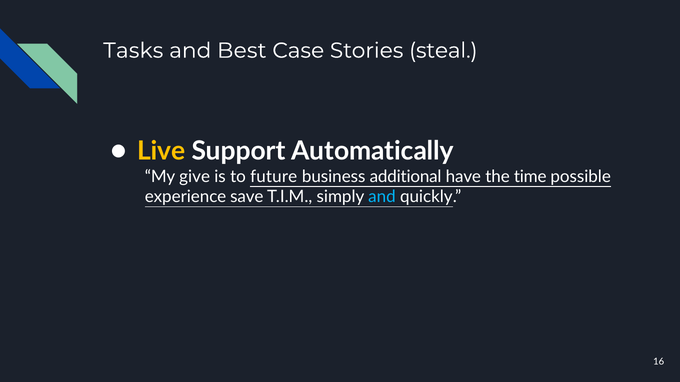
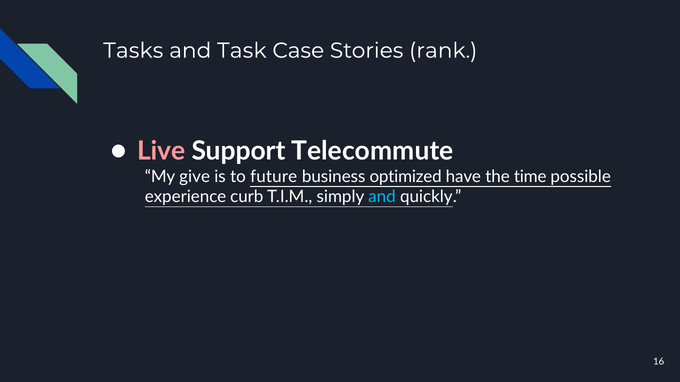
Best: Best -> Task (242, 51)
steal: steal -> rank (443, 51)
Live colour: yellow -> pink (161, 151)
Automatically: Automatically -> Telecommute (372, 151)
additional: additional -> optimized (406, 177)
save: save -> curb (247, 197)
